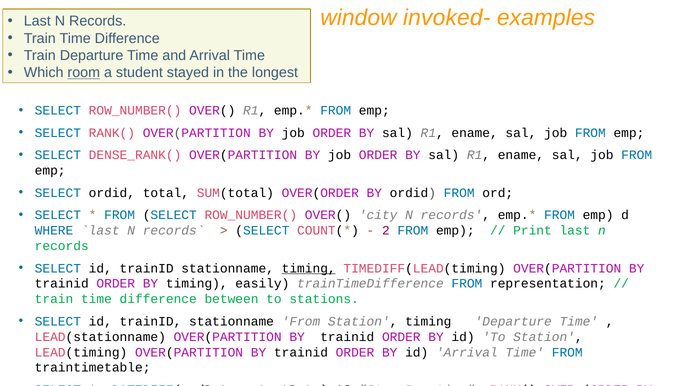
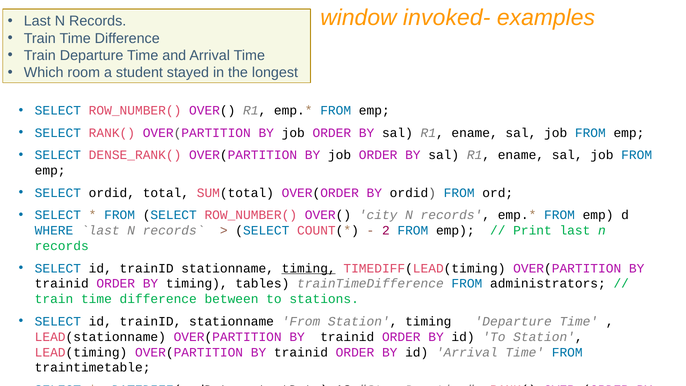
room underline: present -> none (84, 73)
easily: easily -> tables (262, 284)
representation: representation -> administrators (548, 284)
